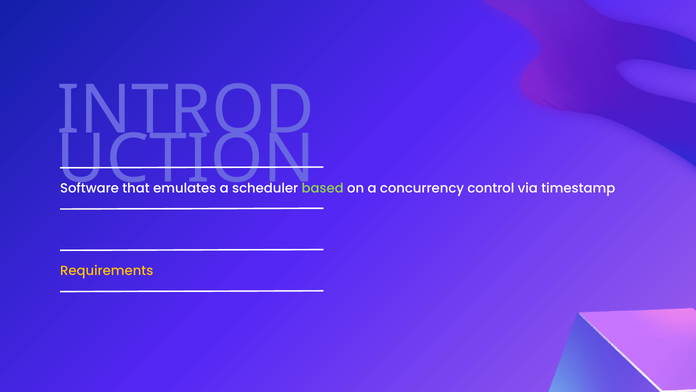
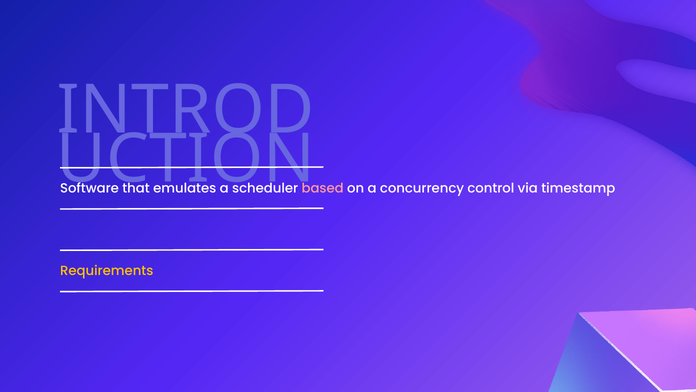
based colour: light green -> pink (323, 188)
